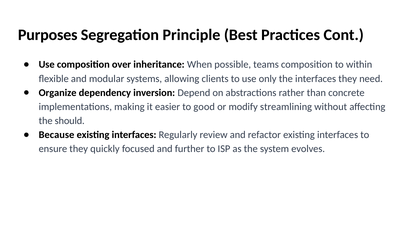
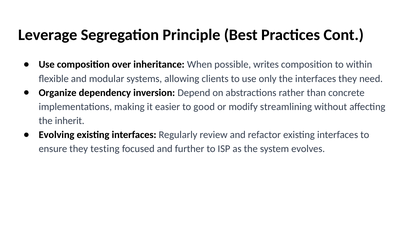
Purposes: Purposes -> Leverage (48, 35)
teams: teams -> writes (266, 65)
should: should -> inherit (70, 121)
Because: Because -> Evolving (57, 135)
quickly: quickly -> testing (105, 149)
